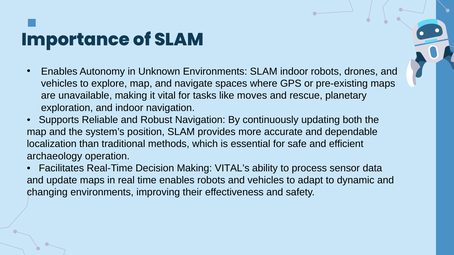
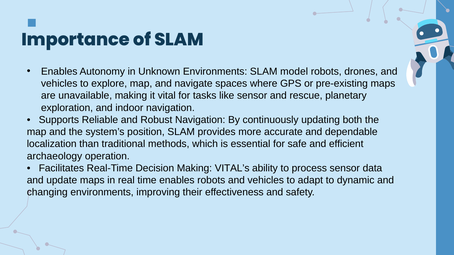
SLAM indoor: indoor -> model (294, 72)
like moves: moves -> sensor (252, 96)
